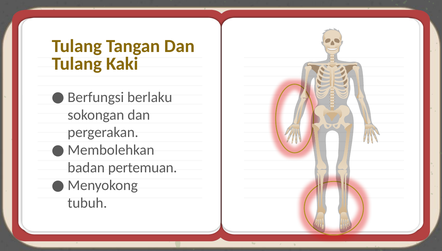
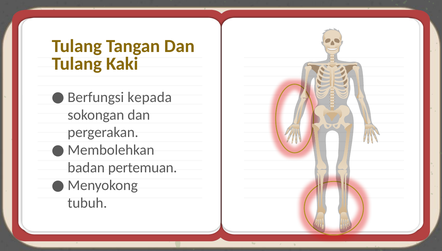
berlaku: berlaku -> kepada (150, 97)
